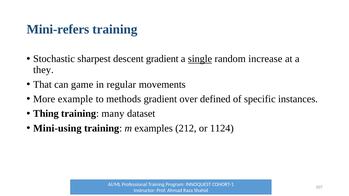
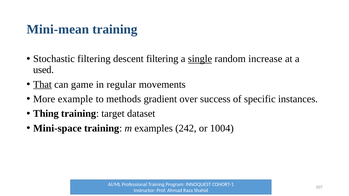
Mini-refers: Mini-refers -> Mini-mean (58, 29)
Stochastic sharpest: sharpest -> filtering (94, 59)
descent gradient: gradient -> filtering (162, 59)
they: they -> used (43, 70)
That underline: none -> present (42, 85)
defined: defined -> success (215, 99)
many: many -> target (113, 114)
Mini-using: Mini-using -> Mini-space (57, 128)
212: 212 -> 242 (186, 128)
1124: 1124 -> 1004 (222, 128)
